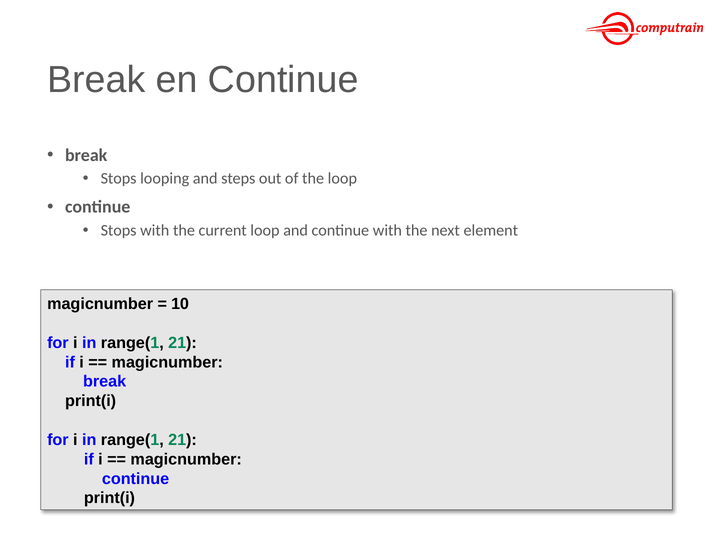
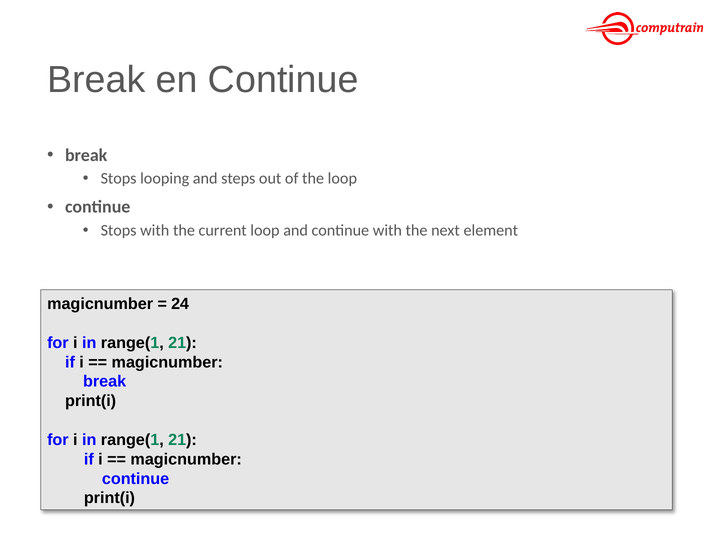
10: 10 -> 24 (180, 304)
